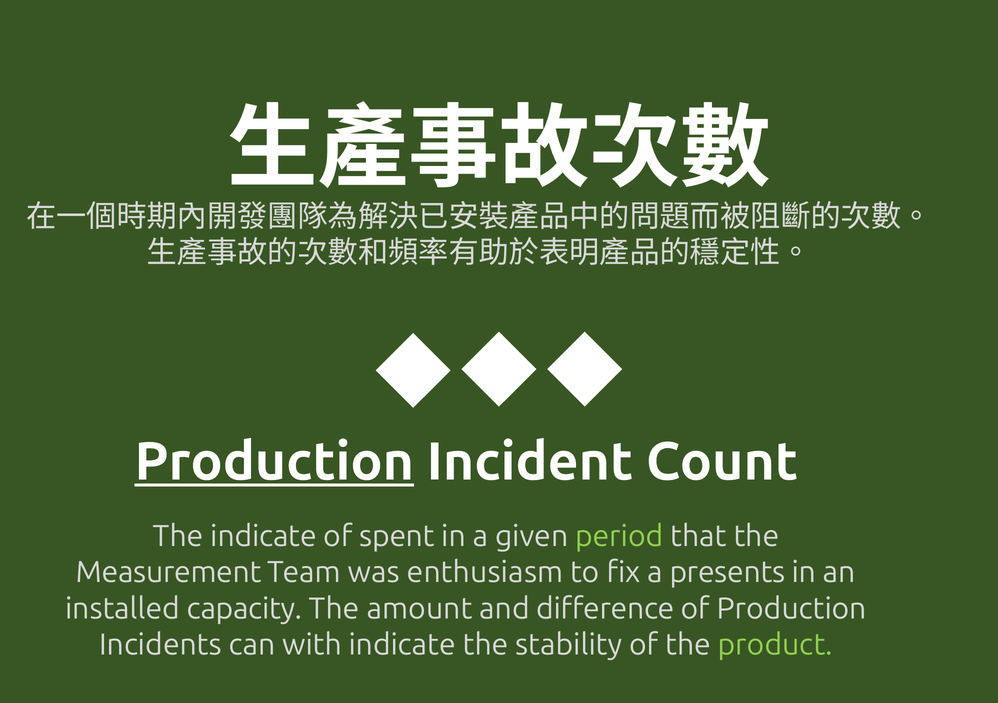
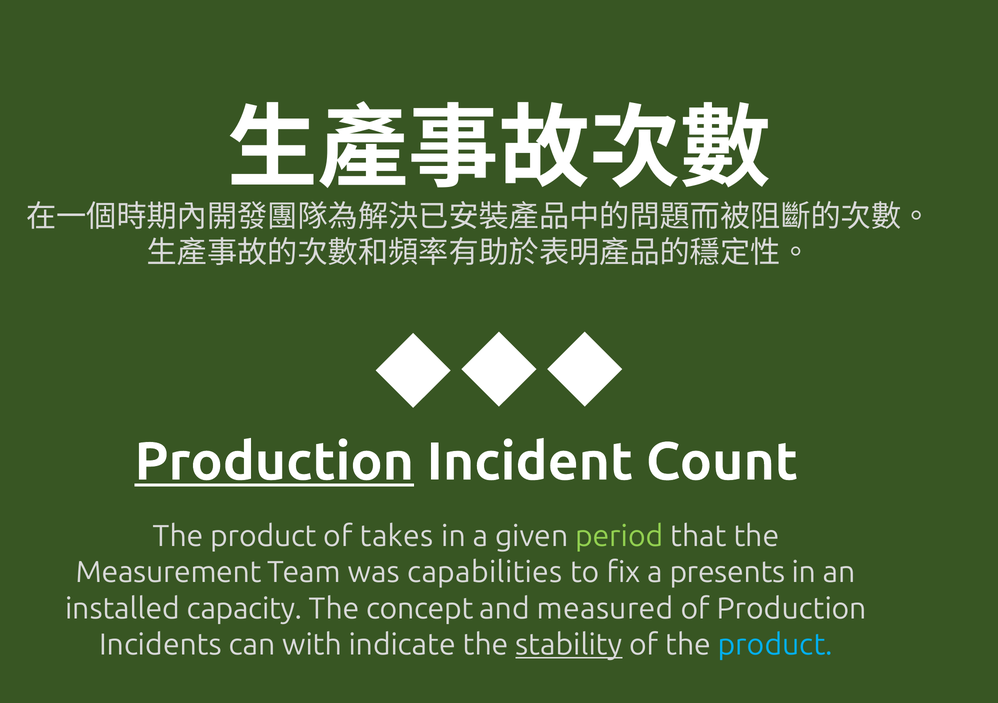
indicate: indicate -> product (264, 536)
spent: spent -> takes (397, 536)
enthusiasm: enthusiasm -> capabilities (485, 573)
amount: amount -> concept (420, 609)
difference: difference -> measured (605, 609)
stability underline: none -> present (569, 645)
product colour: light green -> light blue (775, 645)
